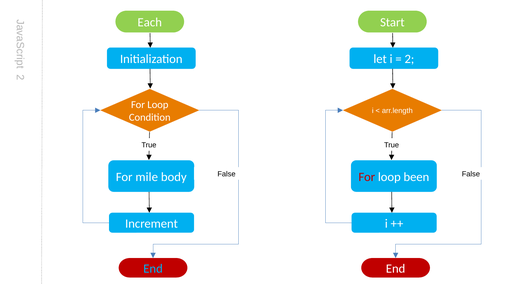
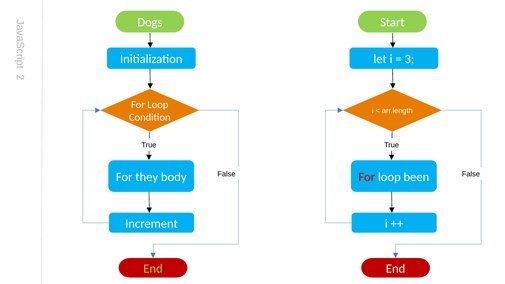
Each: Each -> Dogs (150, 22)
2: 2 -> 3 (409, 59)
mile: mile -> they (147, 177)
End colour: light blue -> light green (153, 269)
